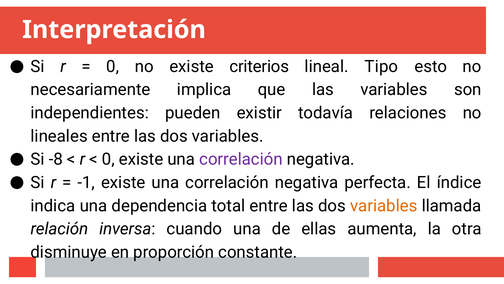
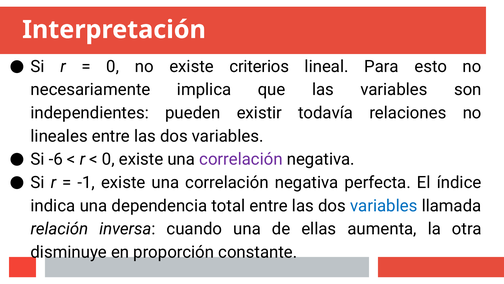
Tipo: Tipo -> Para (382, 66)
-8: -8 -> -6 (56, 159)
variables colour: orange -> blue (384, 205)
